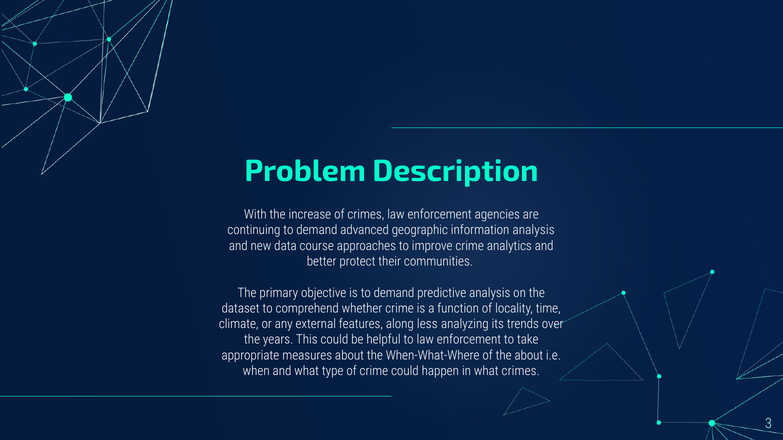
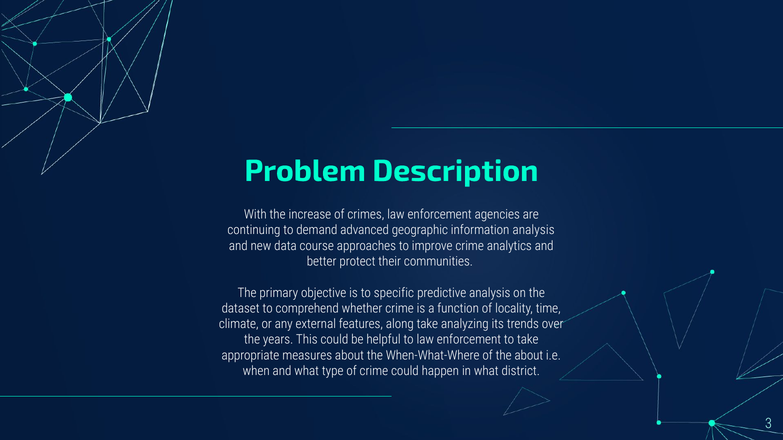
is to demand: demand -> specific (394, 293)
along less: less -> take (427, 324)
what crimes: crimes -> district (521, 371)
